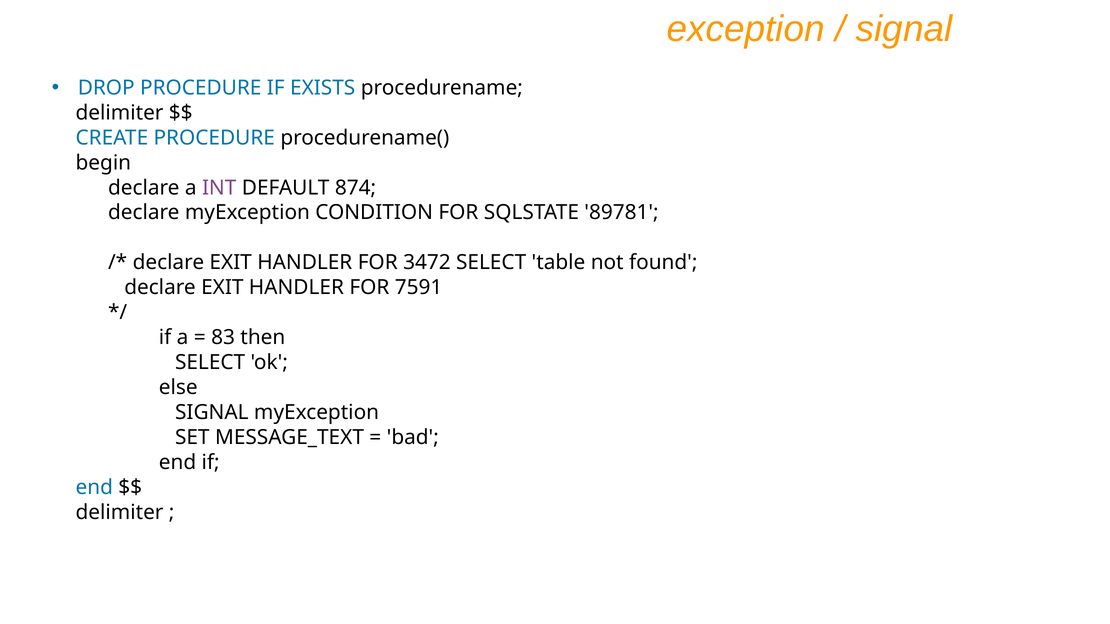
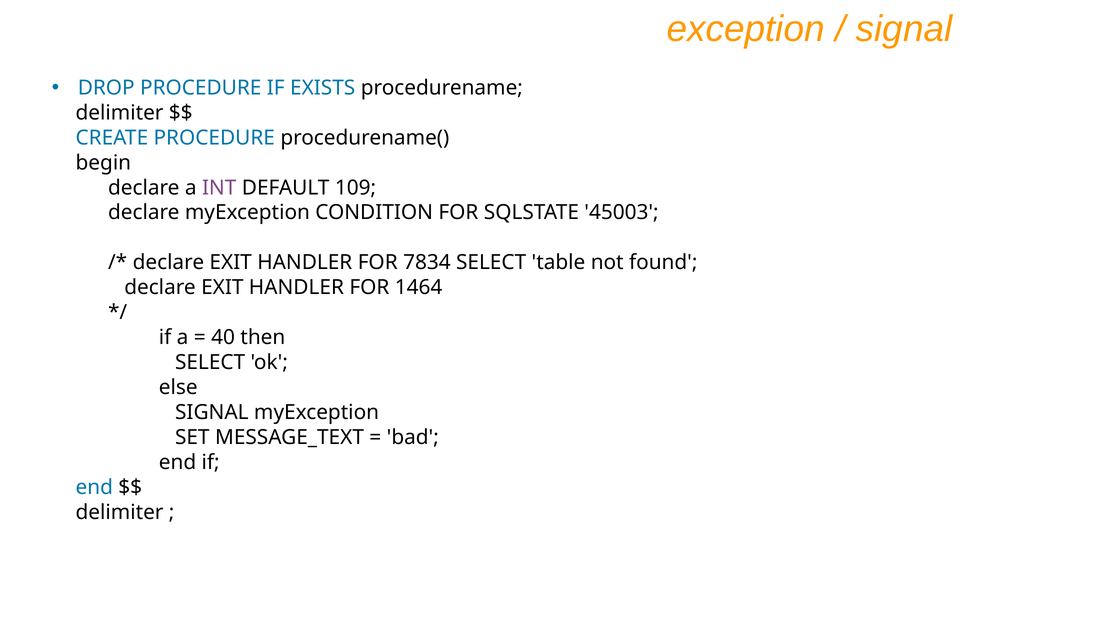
874: 874 -> 109 (356, 188)
89781: 89781 -> 45003 (621, 213)
3472: 3472 -> 7834 (427, 263)
7591: 7591 -> 1464 (419, 288)
83: 83 -> 40 (223, 338)
